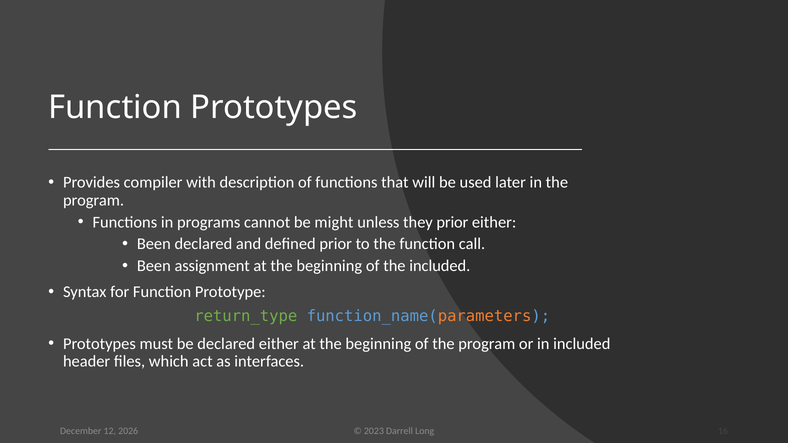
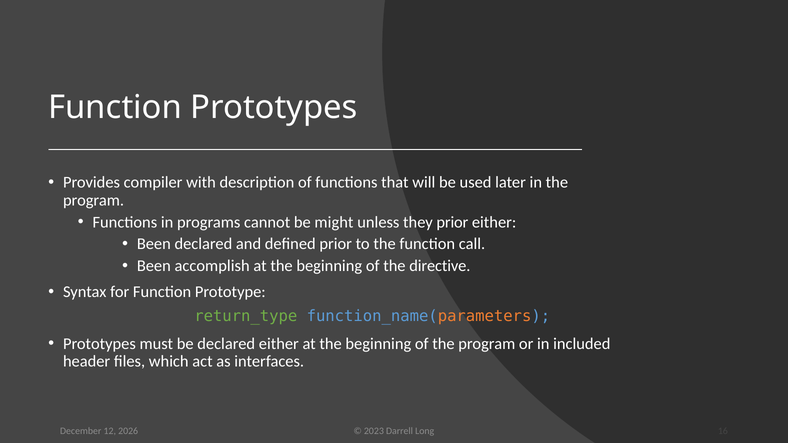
assignment: assignment -> accomplish (212, 266)
the included: included -> directive (440, 266)
